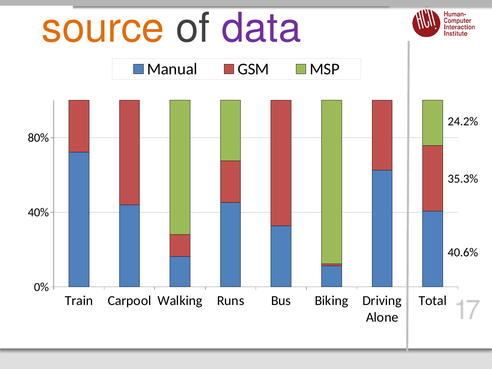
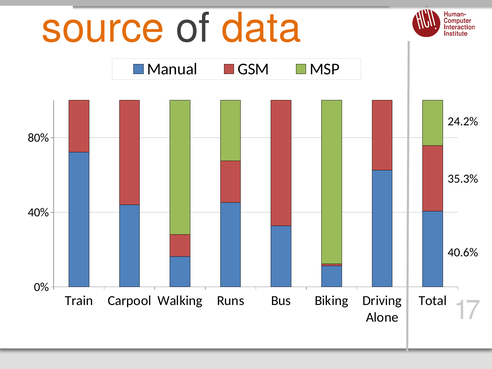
data colour: purple -> orange (261, 28)
